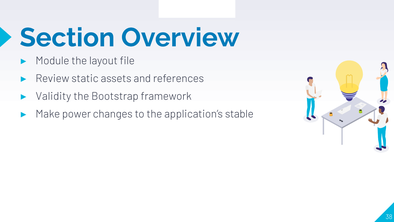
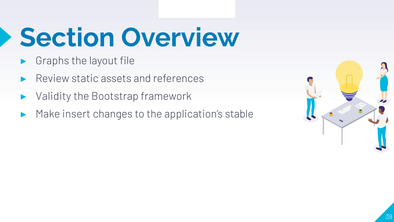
Module: Module -> Graphs (52, 61)
power: power -> insert (76, 114)
